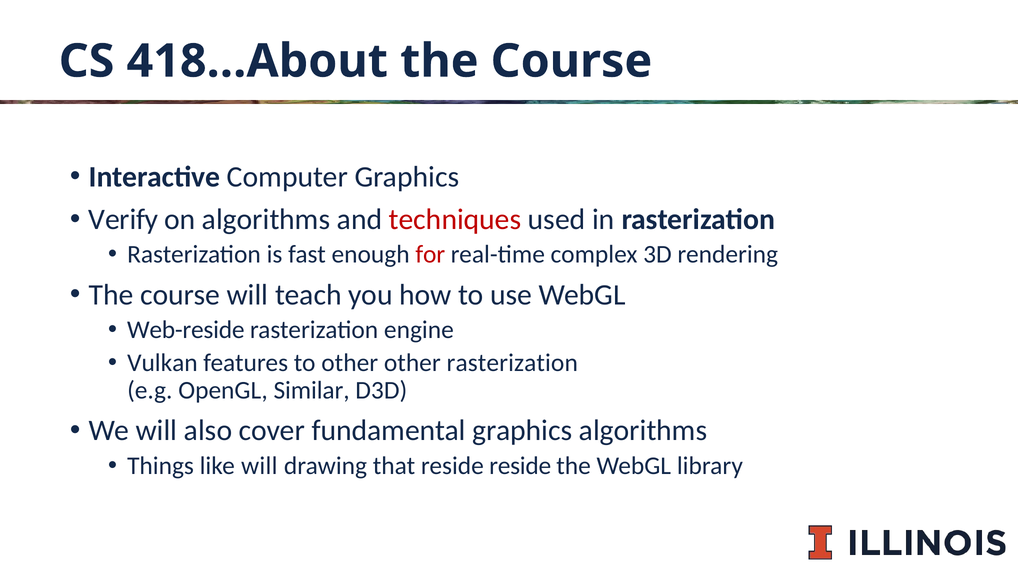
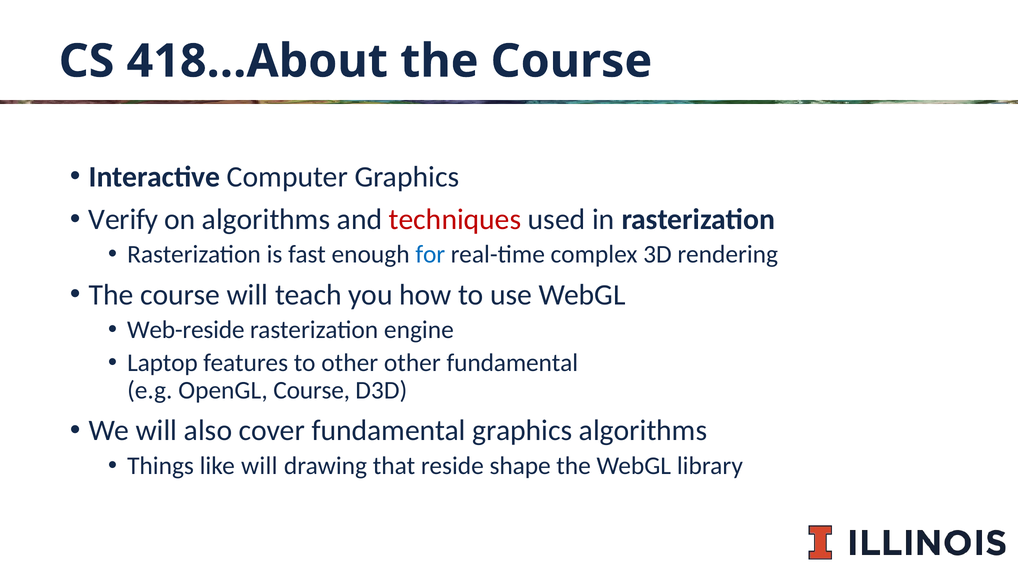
for colour: red -> blue (430, 254)
Vulkan: Vulkan -> Laptop (162, 362)
other rasterization: rasterization -> fundamental (512, 362)
OpenGL Similar: Similar -> Course (312, 390)
reside reside: reside -> shape (520, 465)
